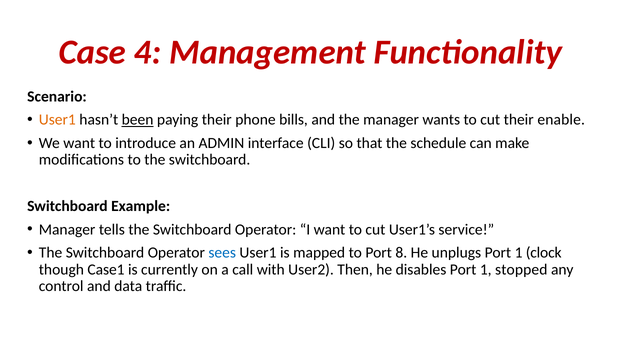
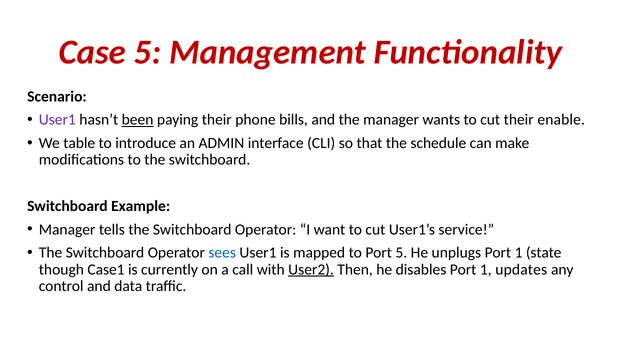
Case 4: 4 -> 5 (148, 52)
User1 colour: orange -> purple (57, 120)
We want: want -> table (79, 143)
Port 8: 8 -> 5 (401, 253)
clock: clock -> state (544, 253)
User2 underline: none -> present (311, 270)
stopped: stopped -> updates (521, 270)
